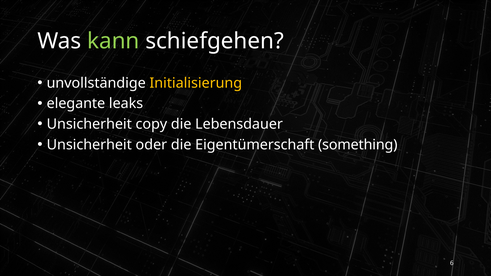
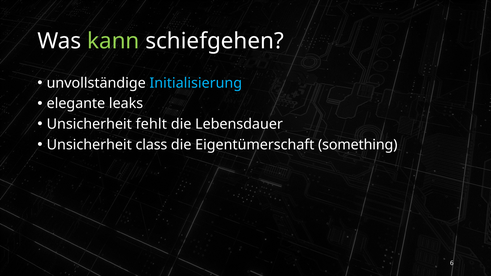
Initialisierung colour: yellow -> light blue (196, 83)
copy: copy -> fehlt (151, 124)
oder: oder -> class (151, 145)
